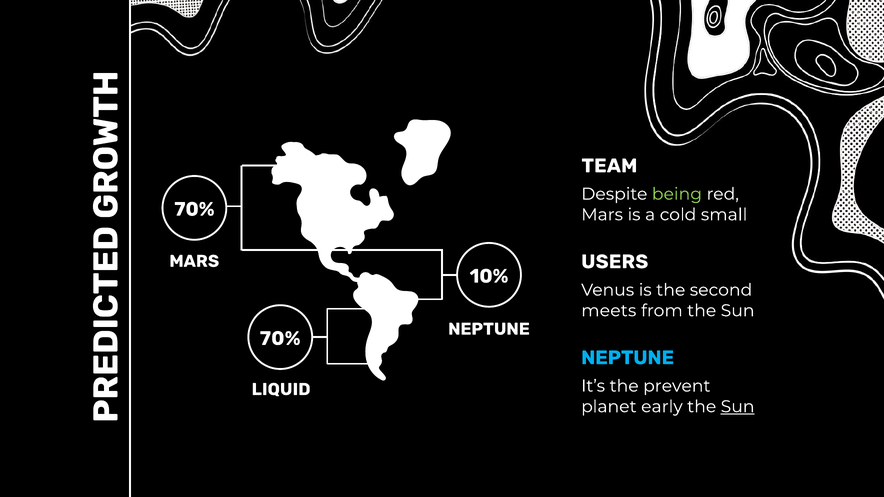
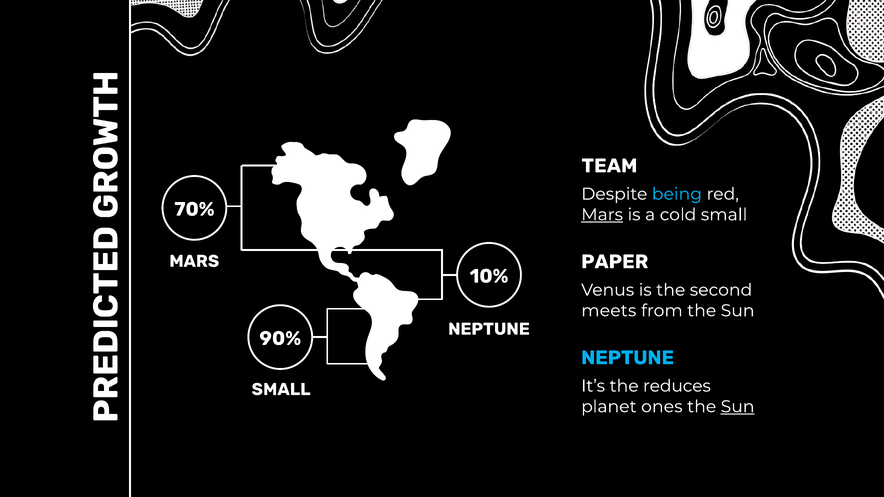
being colour: light green -> light blue (677, 194)
Mars underline: none -> present (602, 215)
USERS: USERS -> PAPER (615, 262)
70%: 70% -> 90% (280, 339)
prevent: prevent -> reduces (677, 386)
LIQUID: LIQUID -> SMALL (281, 390)
early: early -> ones (662, 407)
